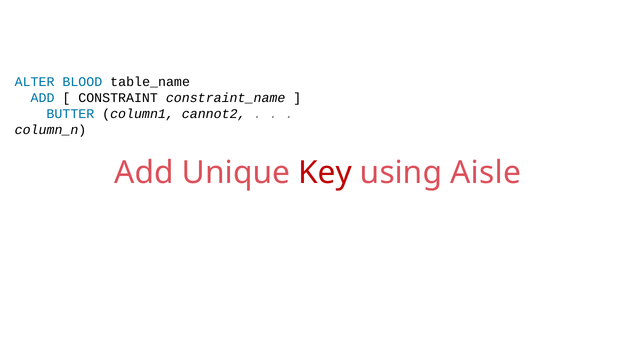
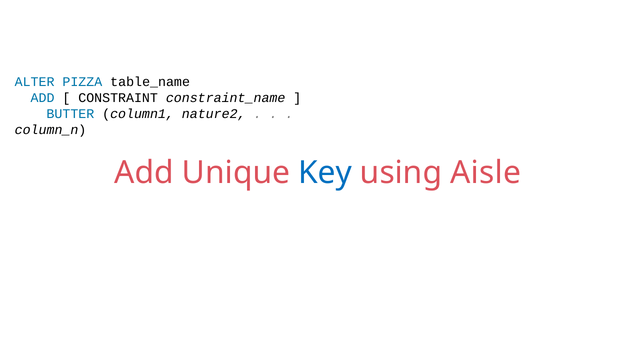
BLOOD: BLOOD -> PIZZA (82, 82)
cannot2: cannot2 -> nature2 (214, 114)
Key colour: red -> blue (325, 172)
